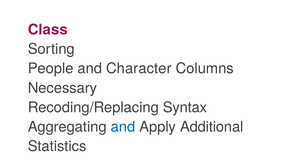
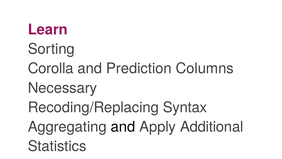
Class: Class -> Learn (48, 30)
People: People -> Corolla (51, 68)
Character: Character -> Prediction (139, 68)
and colour: blue -> black (123, 127)
